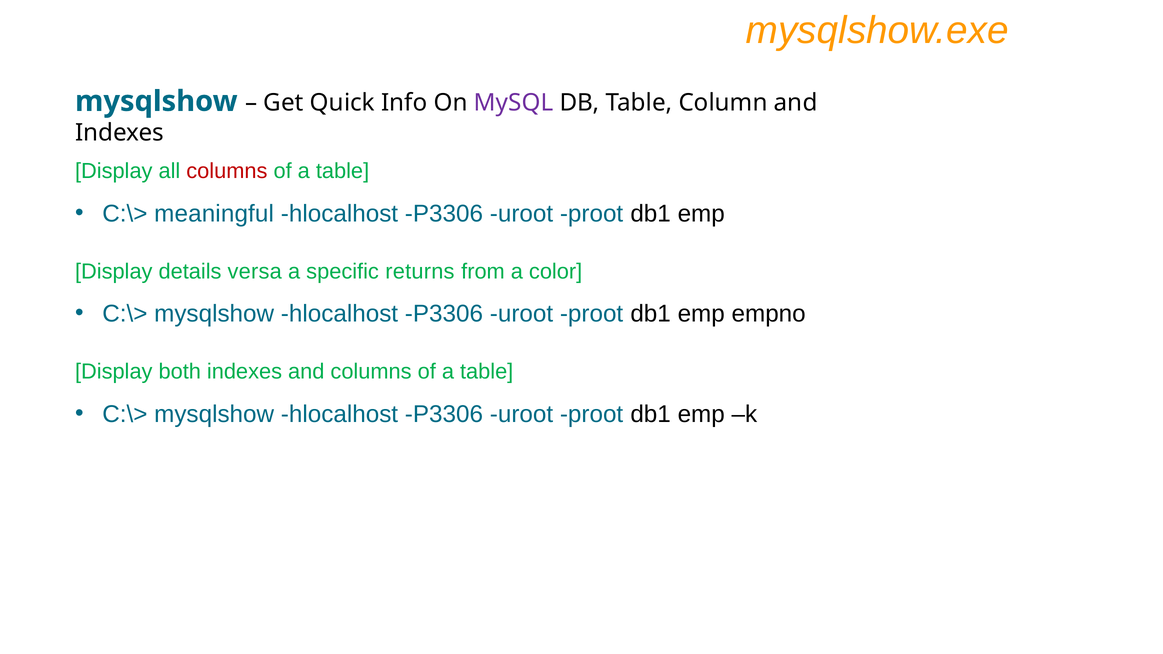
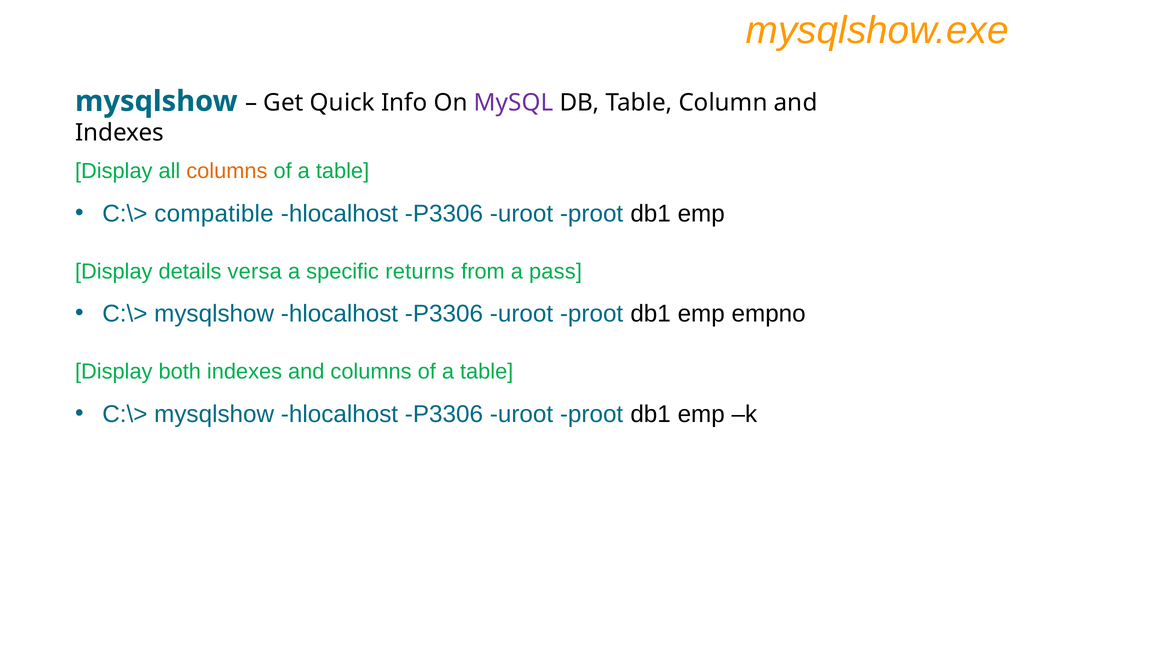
columns colour: red -> orange (227, 171)
meaningful: meaningful -> compatible (214, 214)
color: color -> pass (555, 272)
